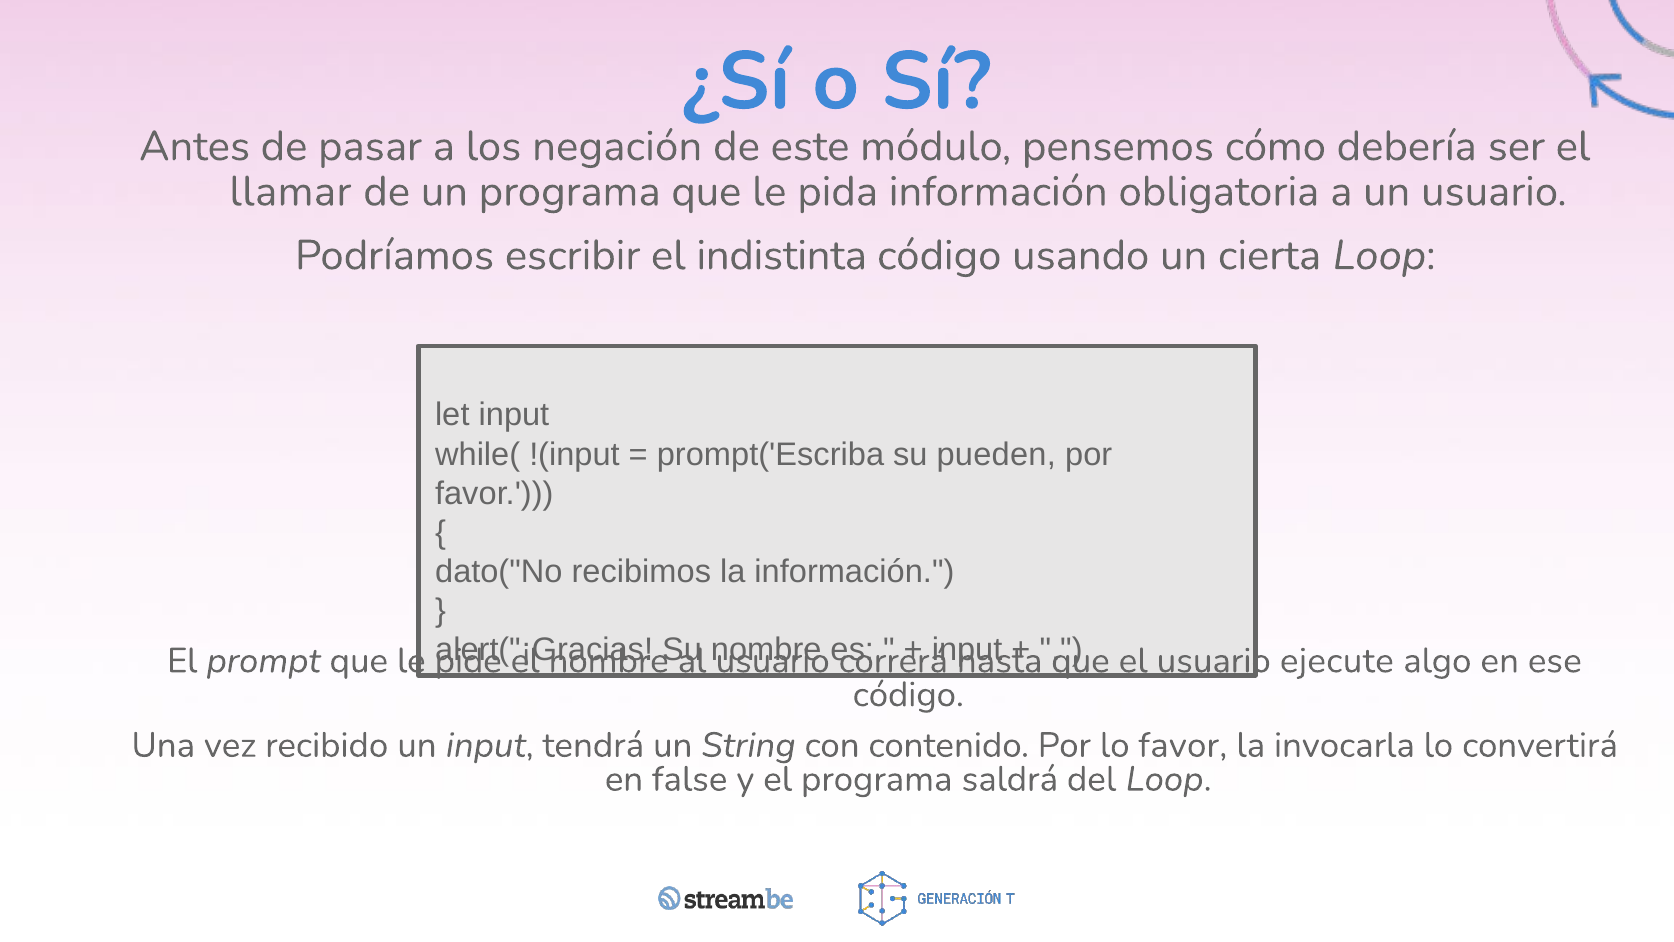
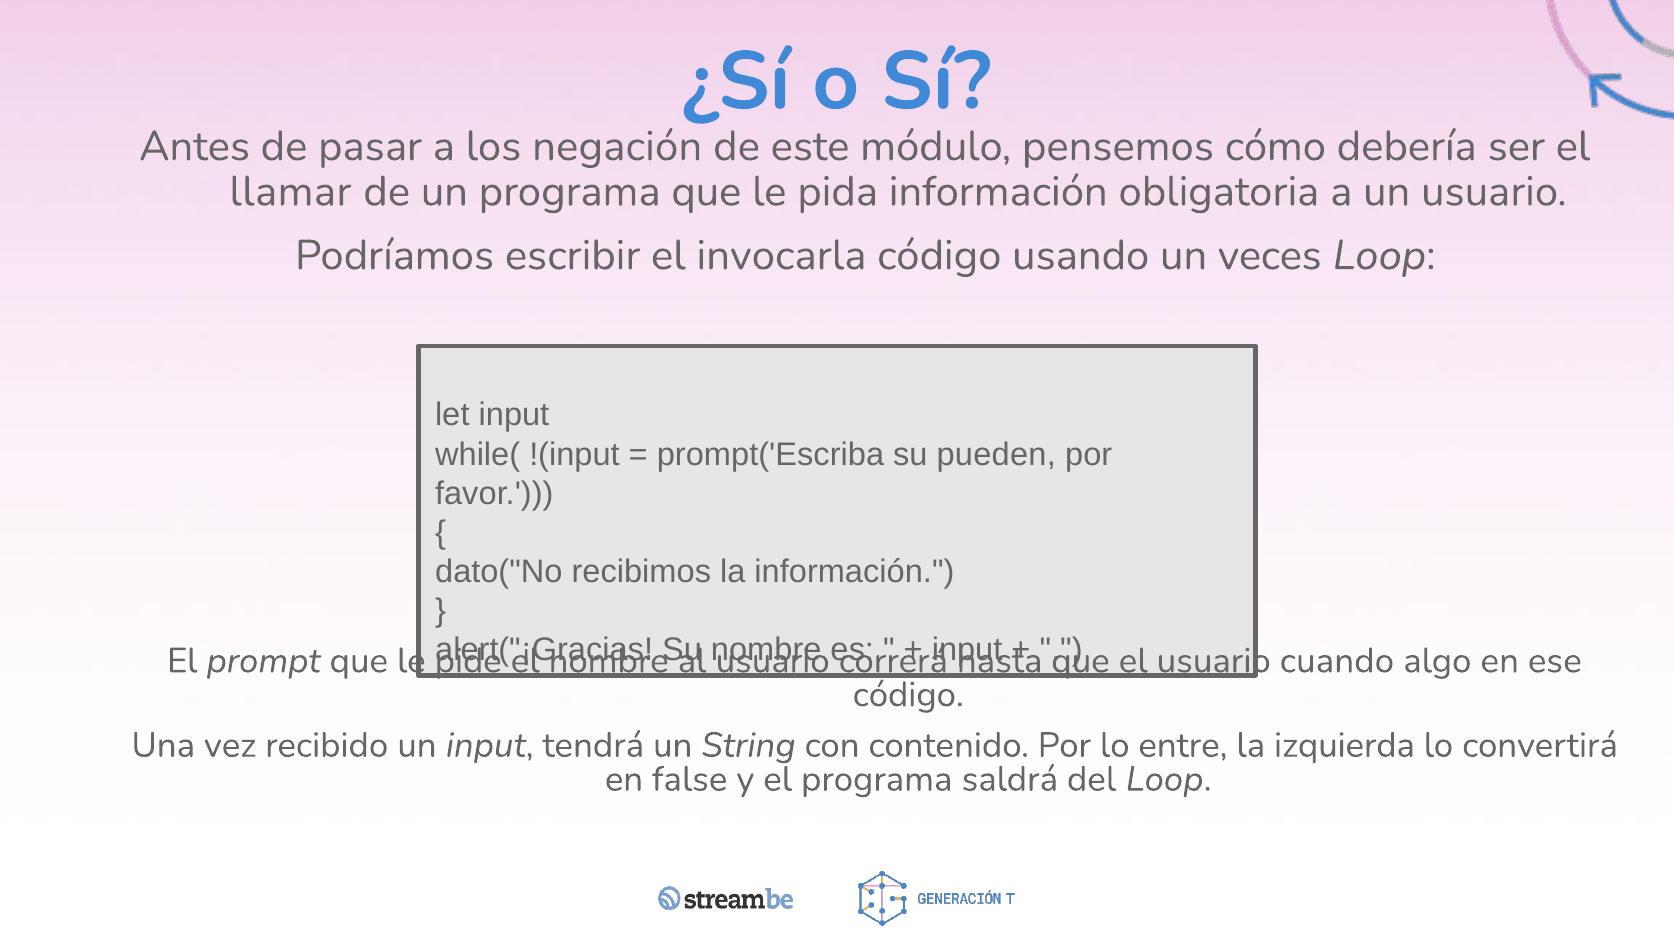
indistinta: indistinta -> invocarla (781, 255)
cierta: cierta -> veces (1270, 255)
ejecute: ejecute -> cuando (1337, 661)
lo favor: favor -> entre (1183, 745)
invocarla: invocarla -> izquierda (1344, 745)
